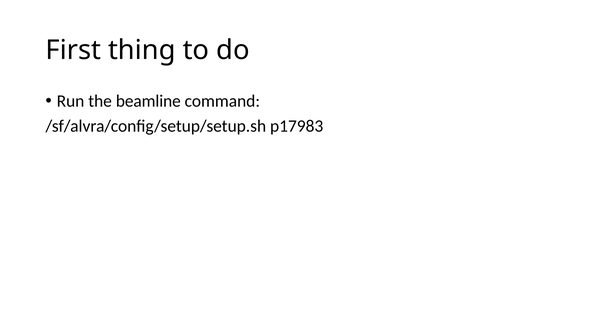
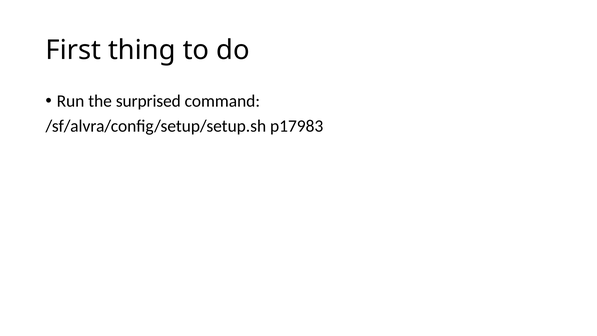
beamline: beamline -> surprised (148, 101)
